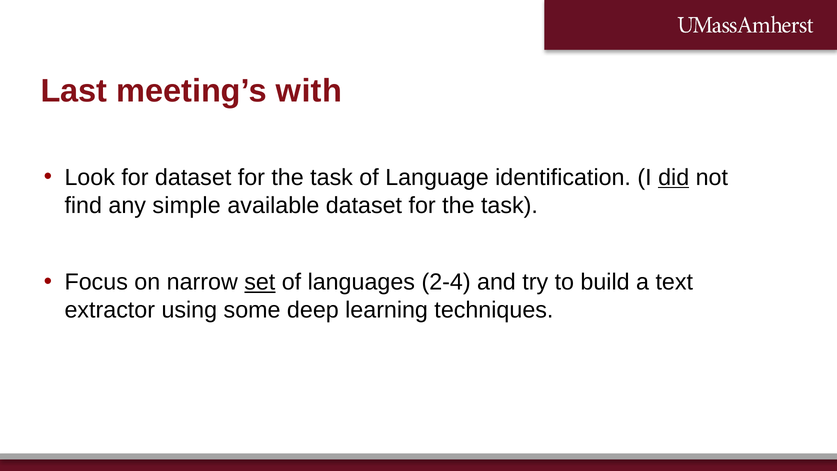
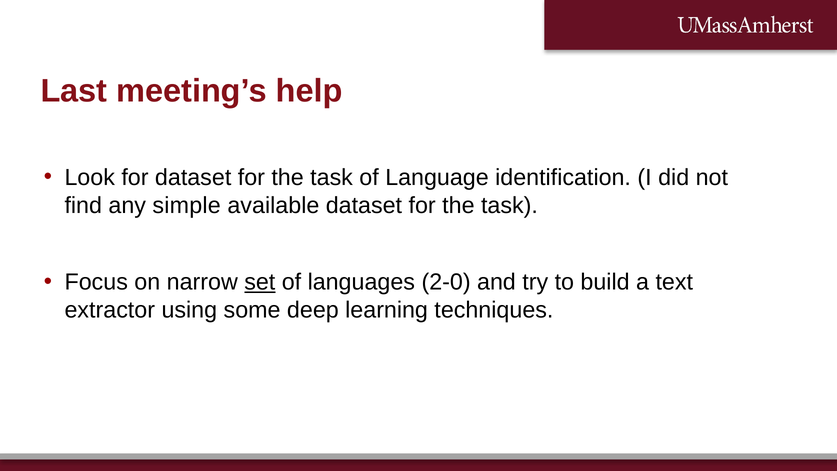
with: with -> help (309, 91)
did underline: present -> none (674, 177)
2-4: 2-4 -> 2-0 (446, 282)
